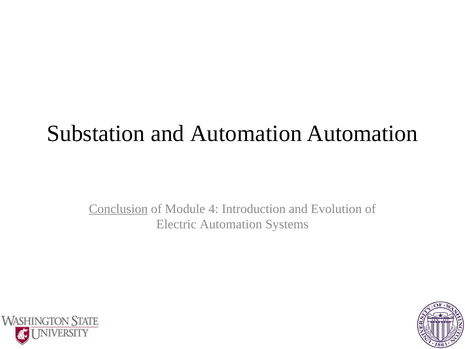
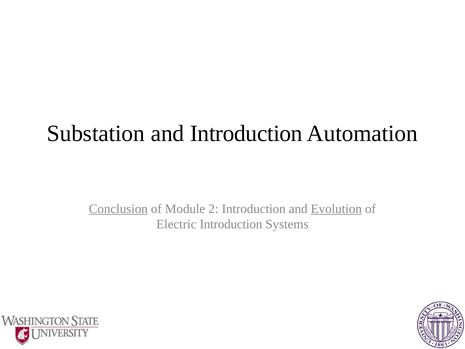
and Automation: Automation -> Introduction (246, 133)
4: 4 -> 2 (213, 209)
Evolution underline: none -> present (336, 209)
Electric Automation: Automation -> Introduction (231, 224)
